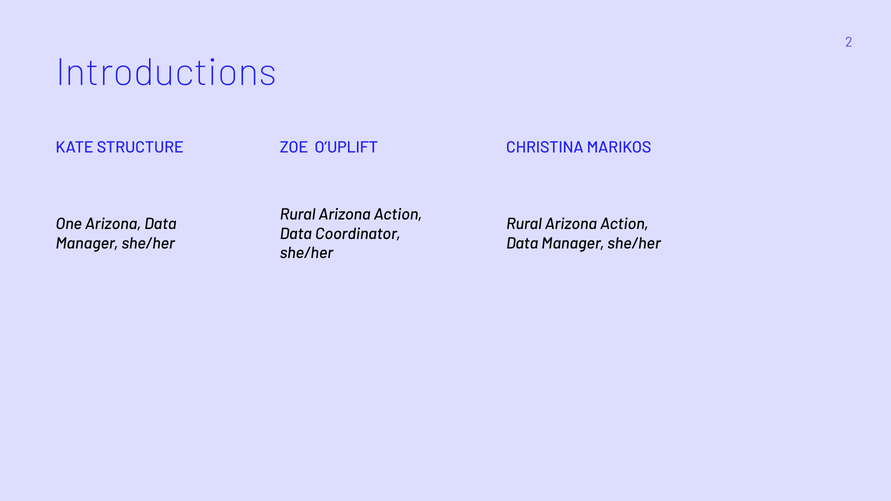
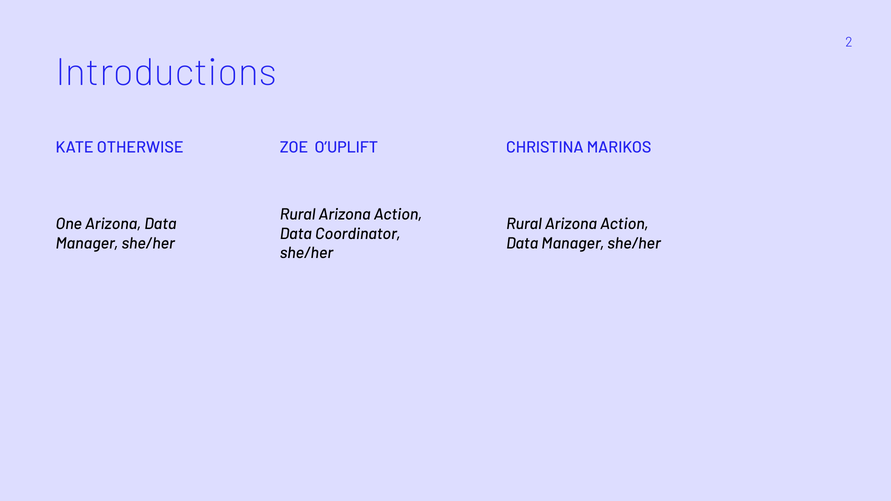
STRUCTURE: STRUCTURE -> OTHERWISE (140, 148)
